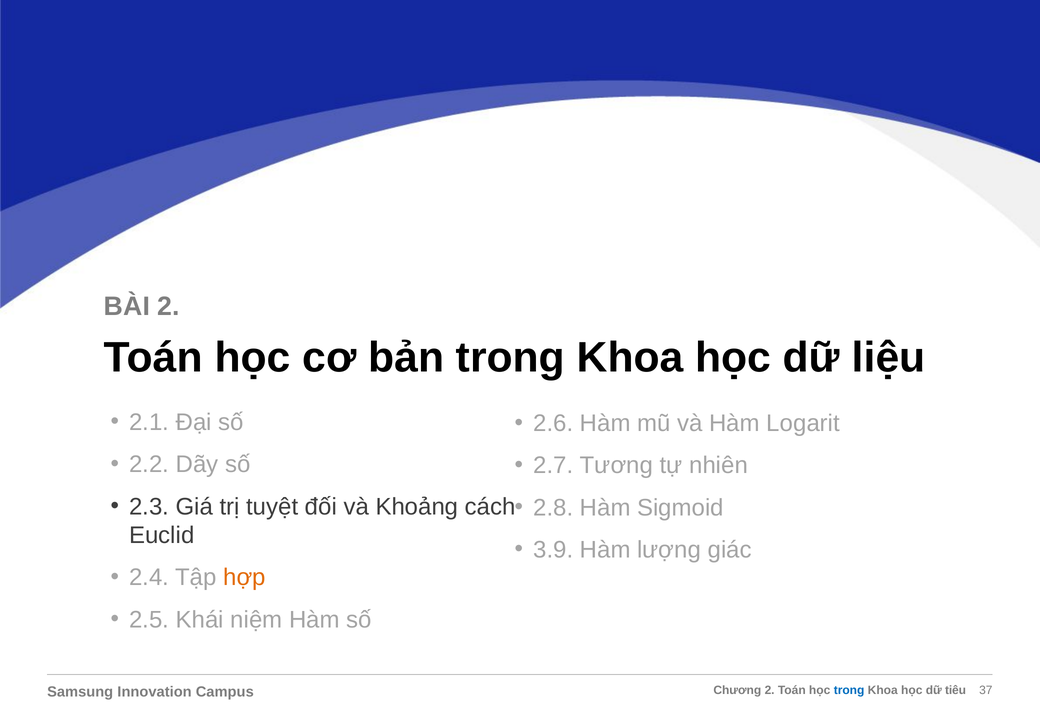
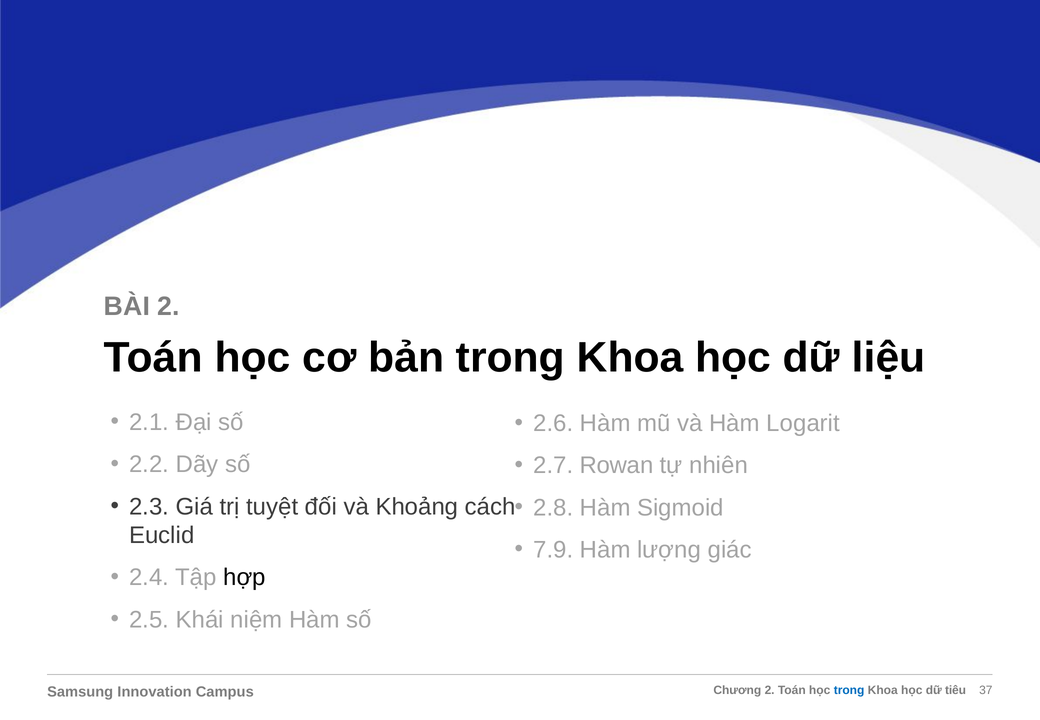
Tương: Tương -> Rowan (617, 466)
3.9: 3.9 -> 7.9 (553, 550)
hợp colour: orange -> black (245, 578)
